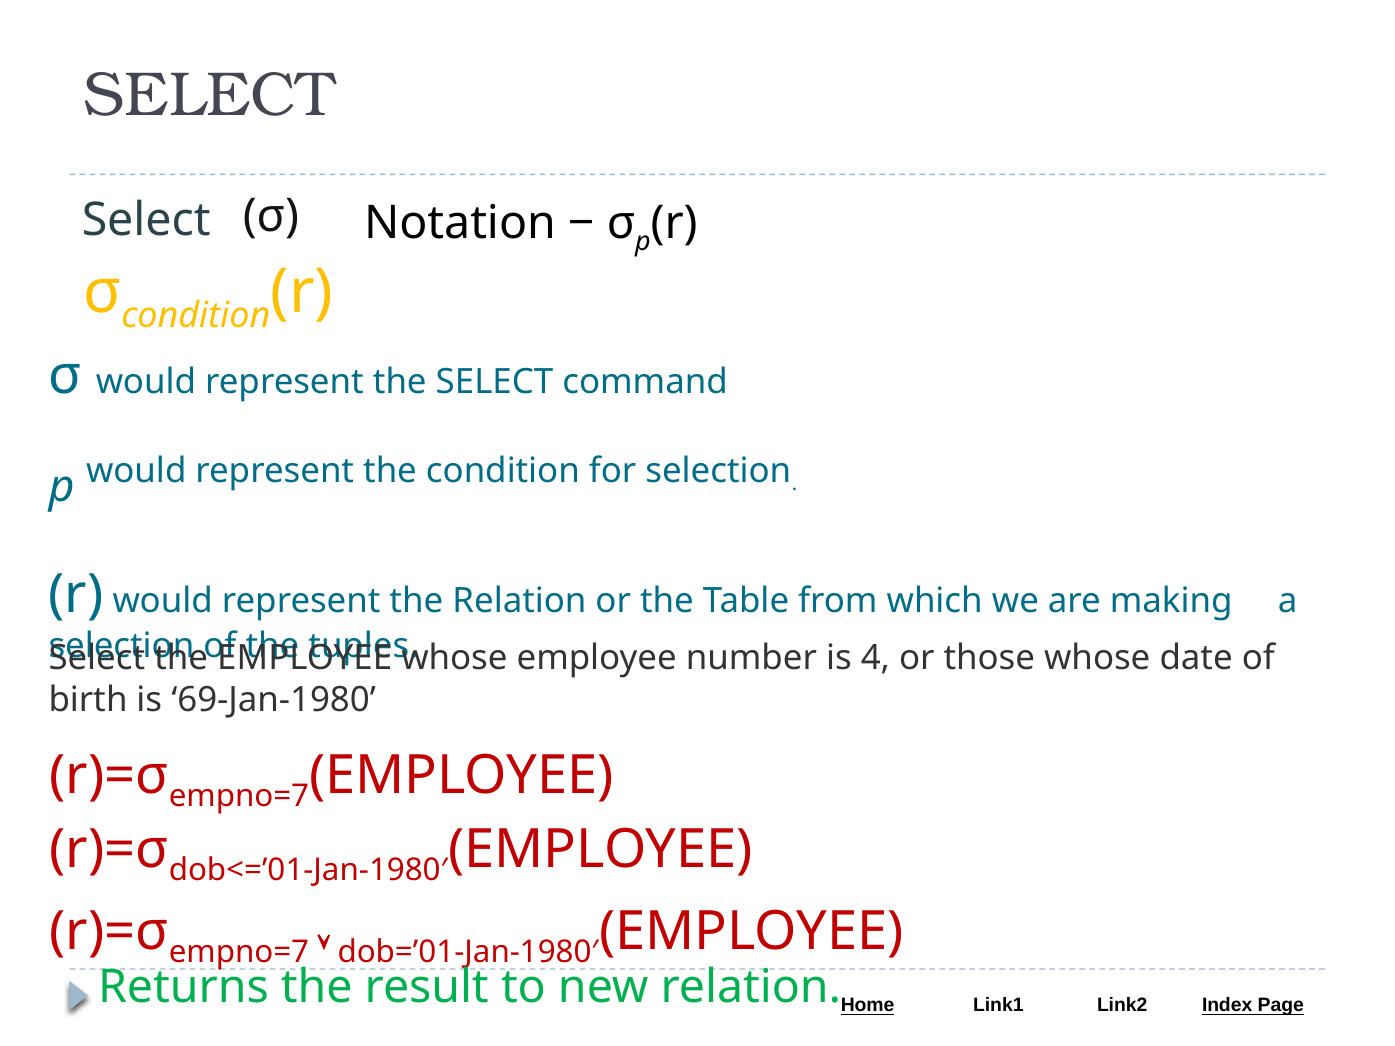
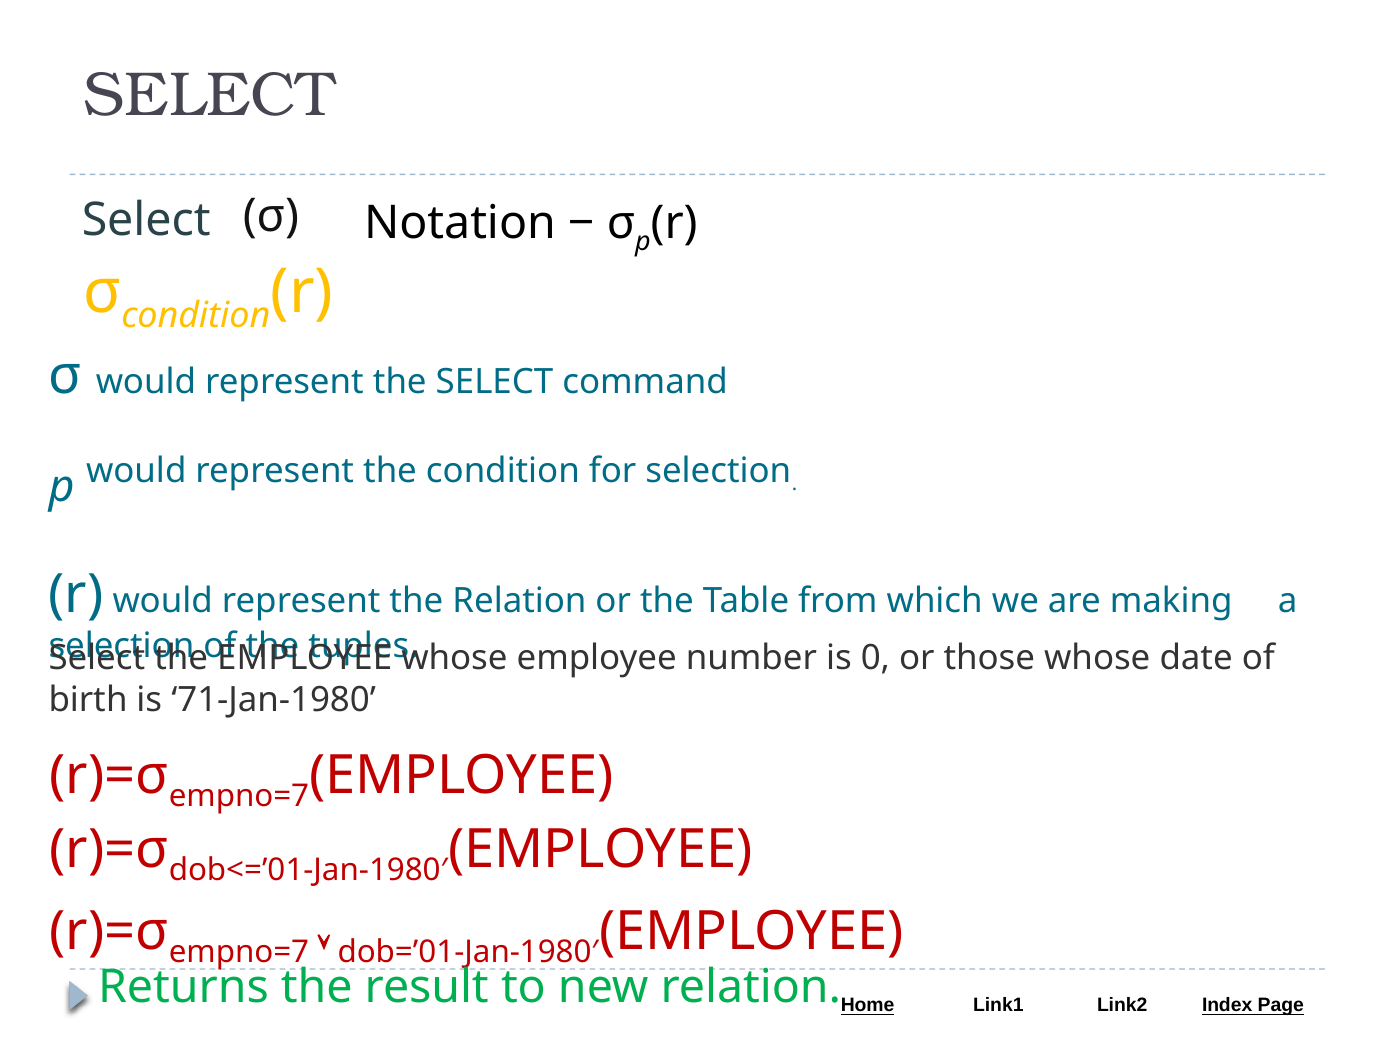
4: 4 -> 0 (875, 658)
69-Jan-1980: 69-Jan-1980 -> 71-Jan-1980 (274, 700)
